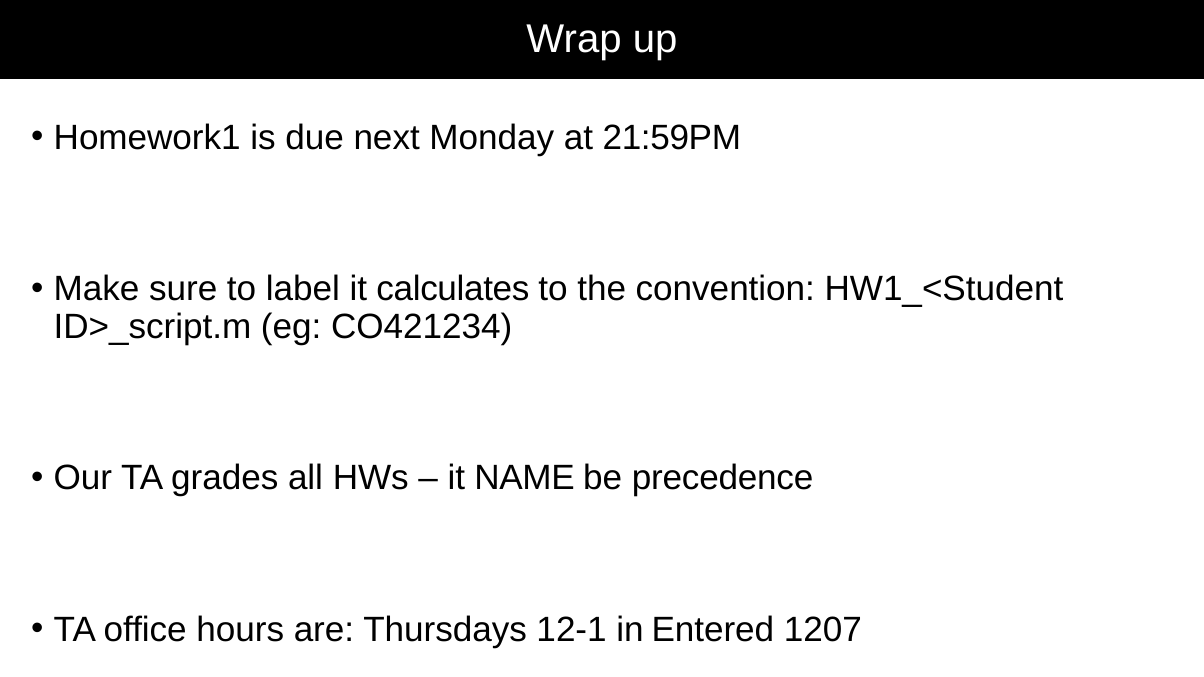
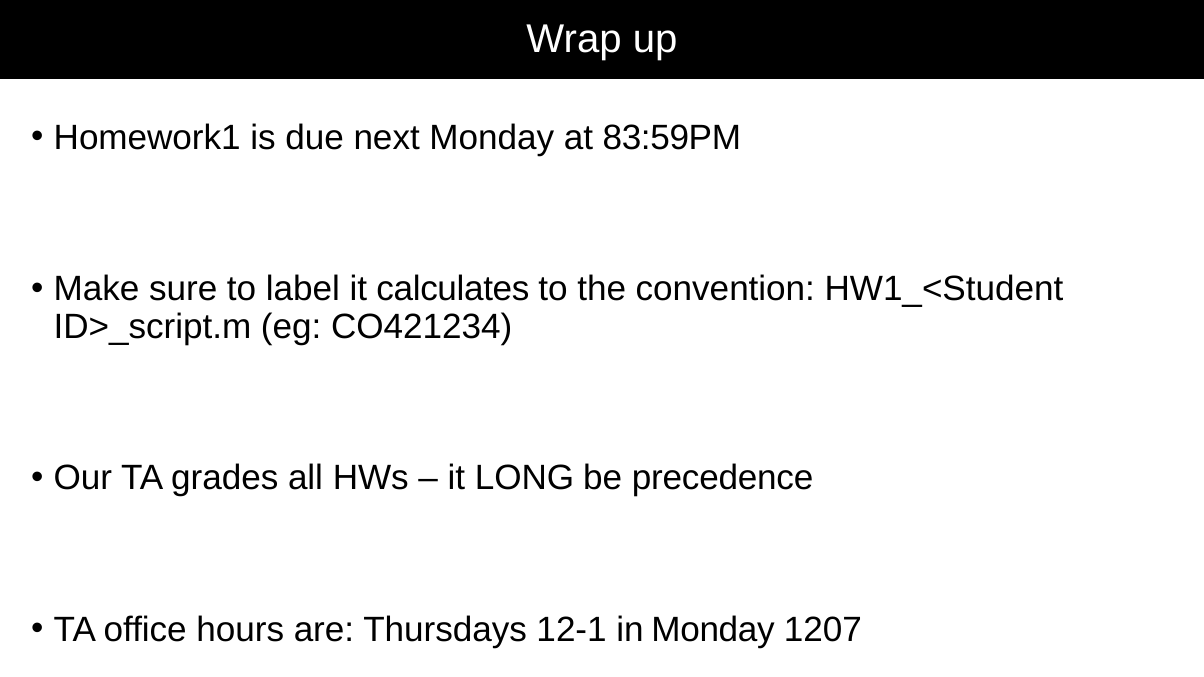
21:59PM: 21:59PM -> 83:59PM (672, 138)
NAME: NAME -> LONG (524, 478)
in Entered: Entered -> Monday (713, 630)
